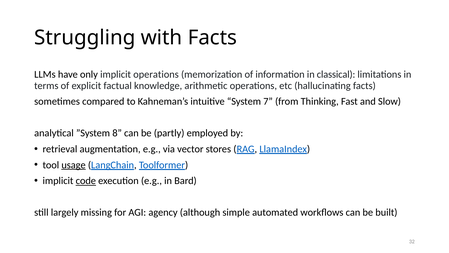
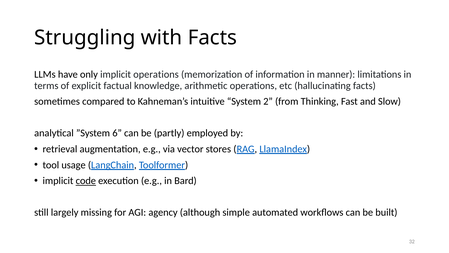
classical: classical -> manner (336, 74)
7: 7 -> 2 (268, 101)
8: 8 -> 6 (117, 133)
usage underline: present -> none (74, 165)
